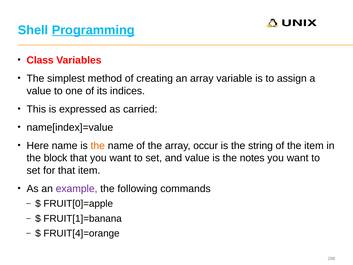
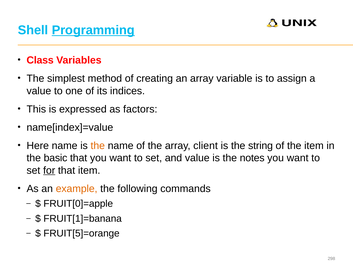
carried: carried -> factors (140, 109)
occur: occur -> client (206, 146)
block: block -> basic (56, 158)
for underline: none -> present (49, 170)
example colour: purple -> orange (77, 188)
FRUIT[4]=orange: FRUIT[4]=orange -> FRUIT[5]=orange (82, 233)
